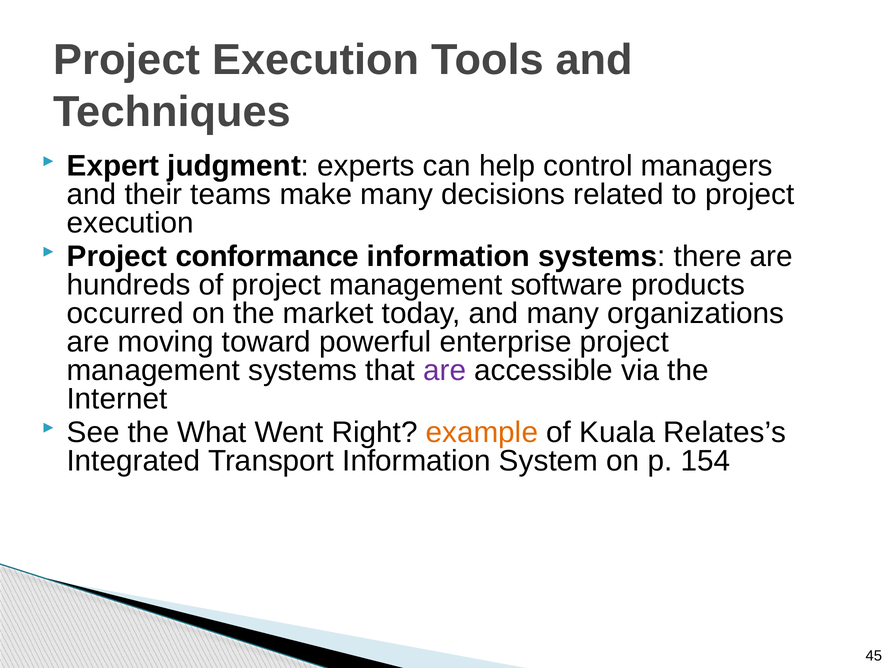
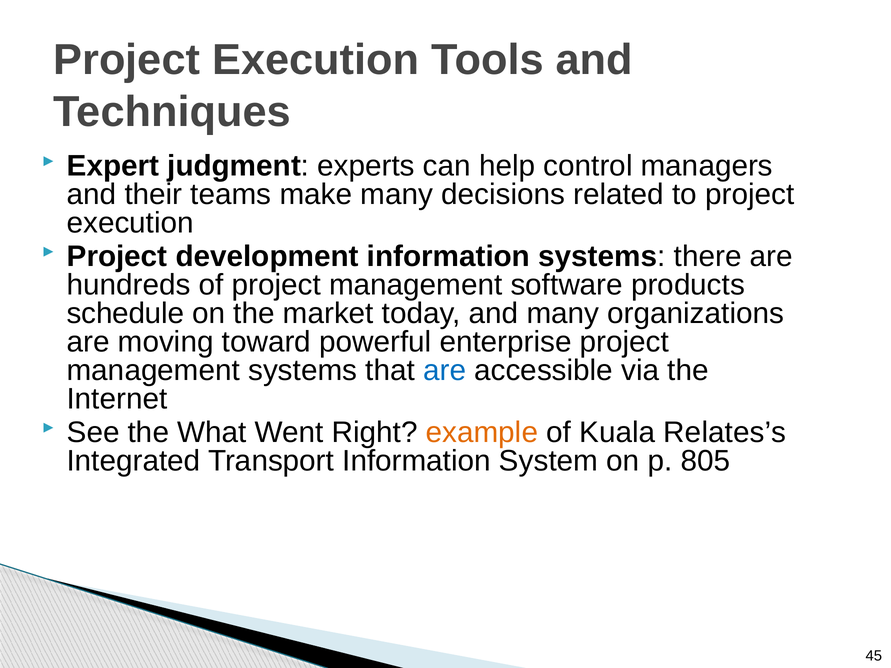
conformance: conformance -> development (267, 256)
occurred: occurred -> schedule (125, 313)
are colour: purple -> blue (445, 371)
154: 154 -> 805 (705, 461)
